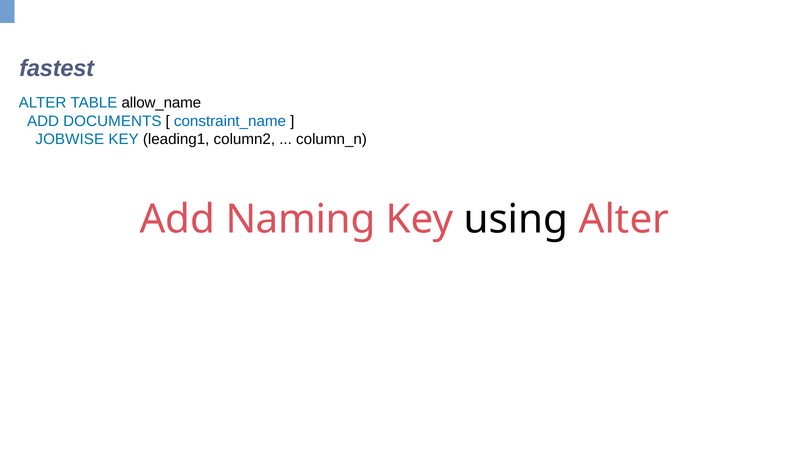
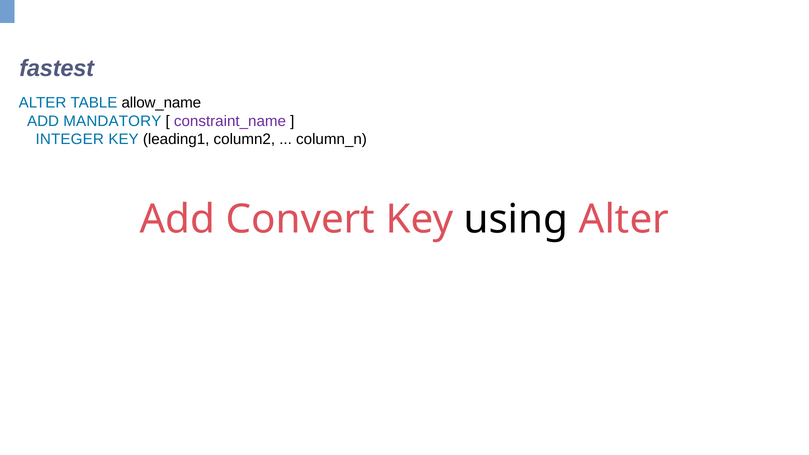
DOCUMENTS: DOCUMENTS -> MANDATORY (112, 121)
constraint_name colour: blue -> purple (230, 121)
JOBWISE: JOBWISE -> INTEGER (70, 139)
Naming: Naming -> Convert (300, 219)
